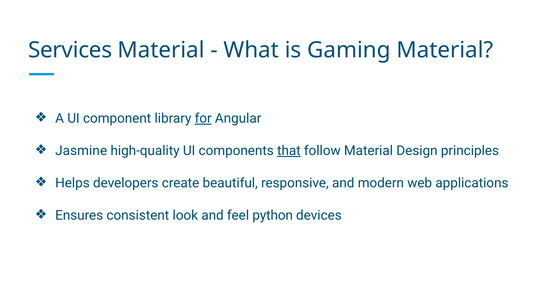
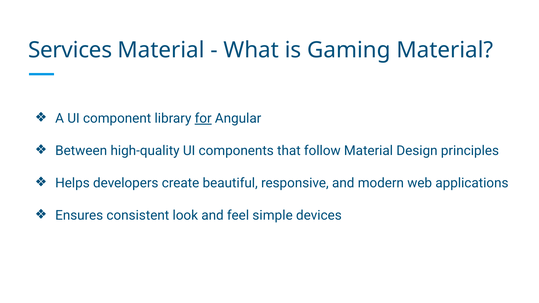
Jasmine: Jasmine -> Between (81, 151)
that underline: present -> none (289, 151)
python: python -> simple (273, 215)
